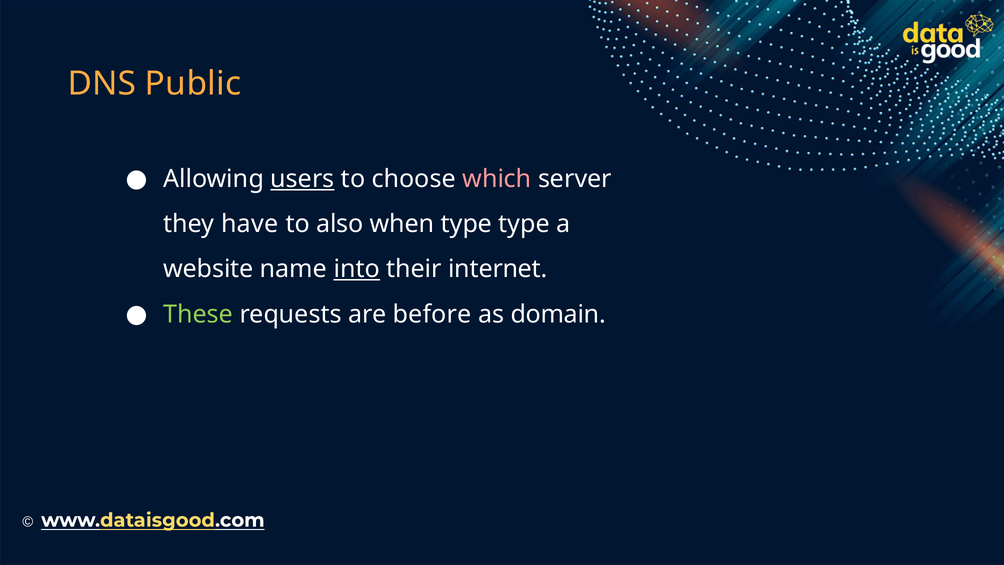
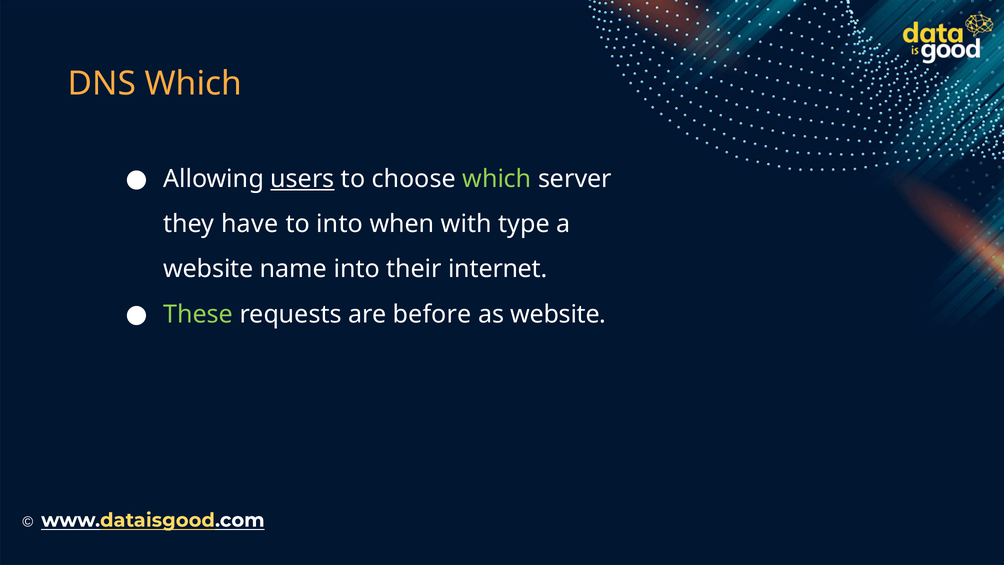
DNS Public: Public -> Which (193, 84)
which colour: pink -> light green (497, 179)
to also: also -> into (340, 224)
when type: type -> with (466, 224)
into underline: present -> none (357, 269)
as domain: domain -> website (558, 314)
